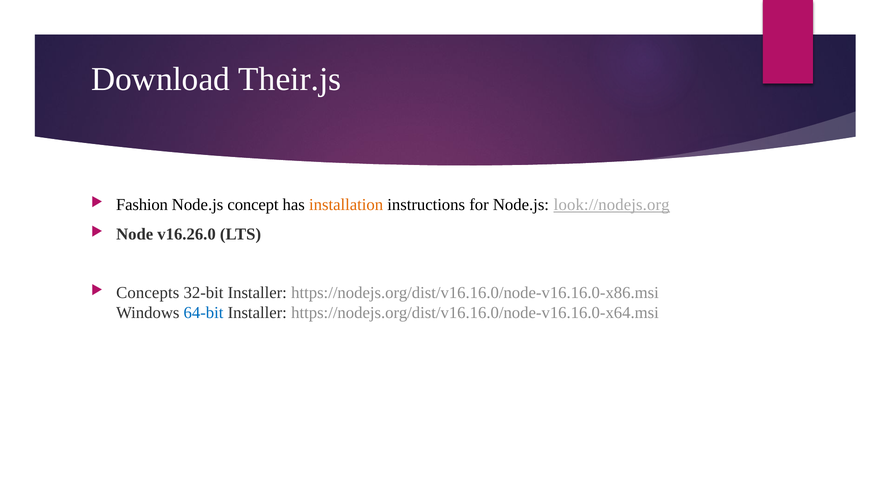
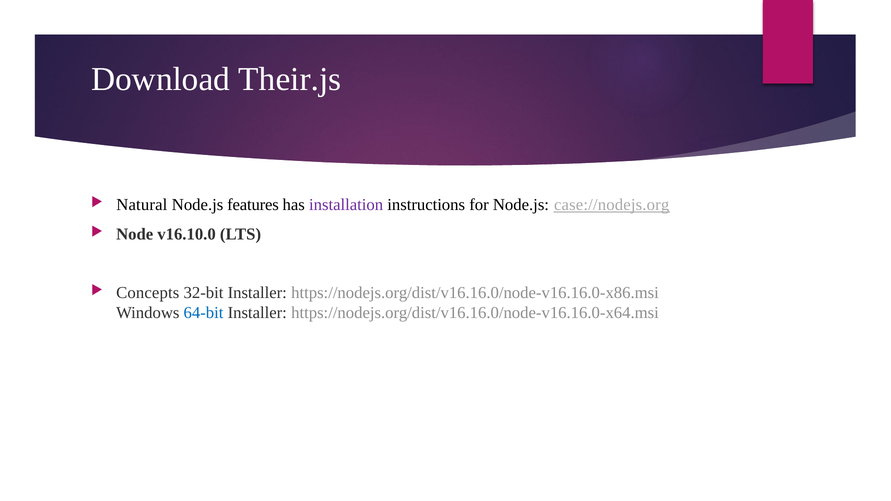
Fashion: Fashion -> Natural (142, 205)
concept: concept -> features (253, 205)
installation colour: orange -> purple (346, 205)
look://nodejs.org: look://nodejs.org -> case://nodejs.org (612, 205)
v16.26.0: v16.26.0 -> v16.10.0 (187, 234)
